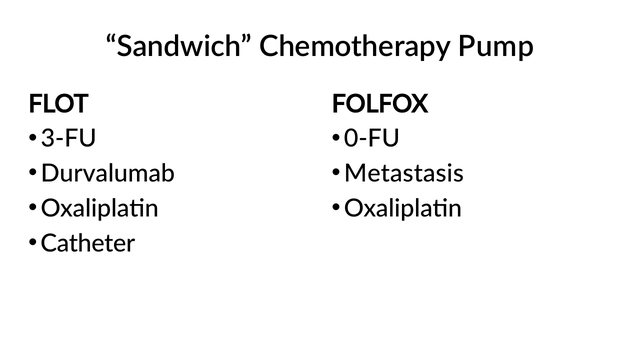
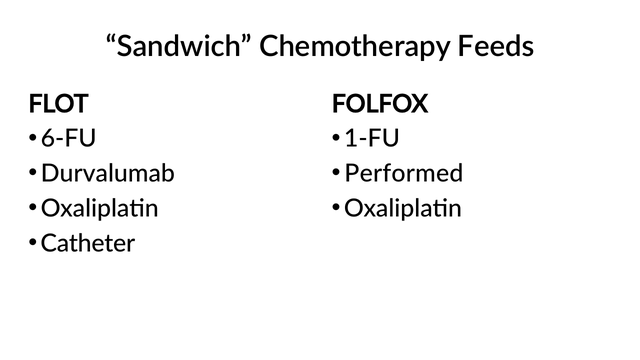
Pump: Pump -> Feeds (496, 46)
3-FU: 3-FU -> 6-FU (69, 139)
0-FU: 0-FU -> 1-FU (372, 139)
Metastasis: Metastasis -> Performed (404, 174)
